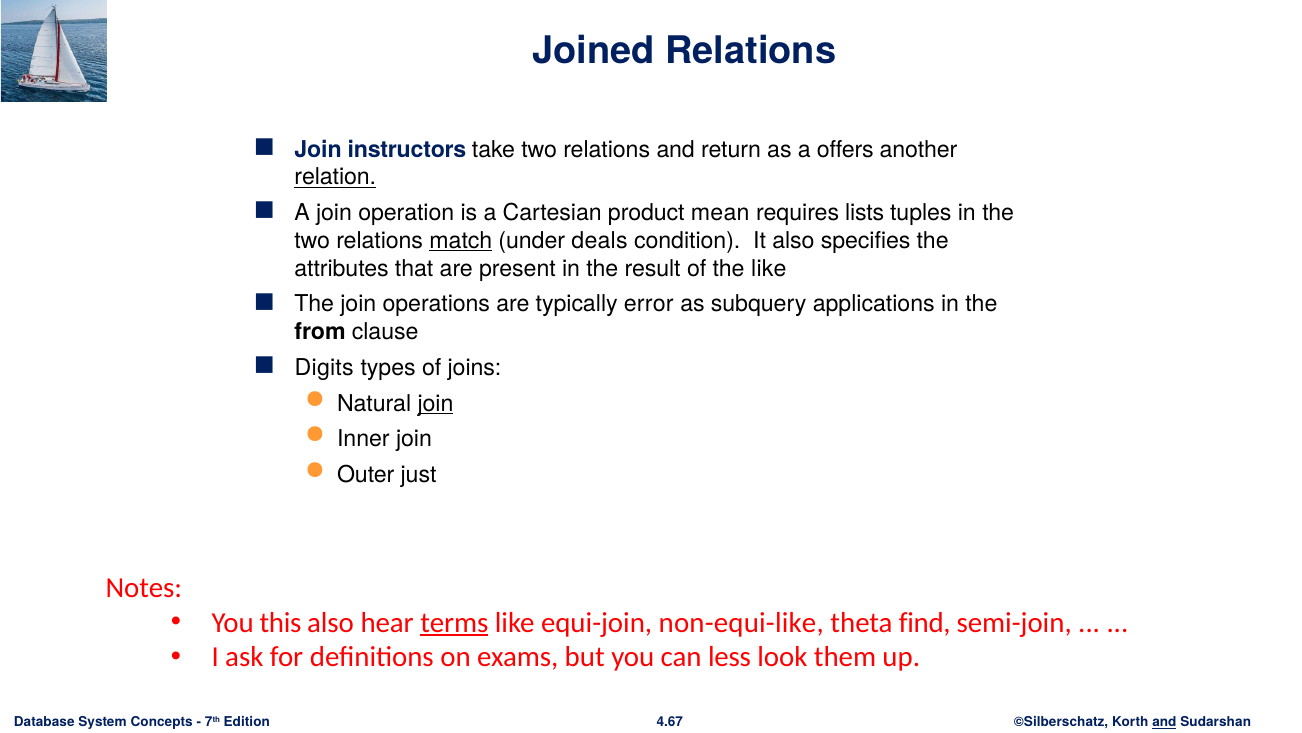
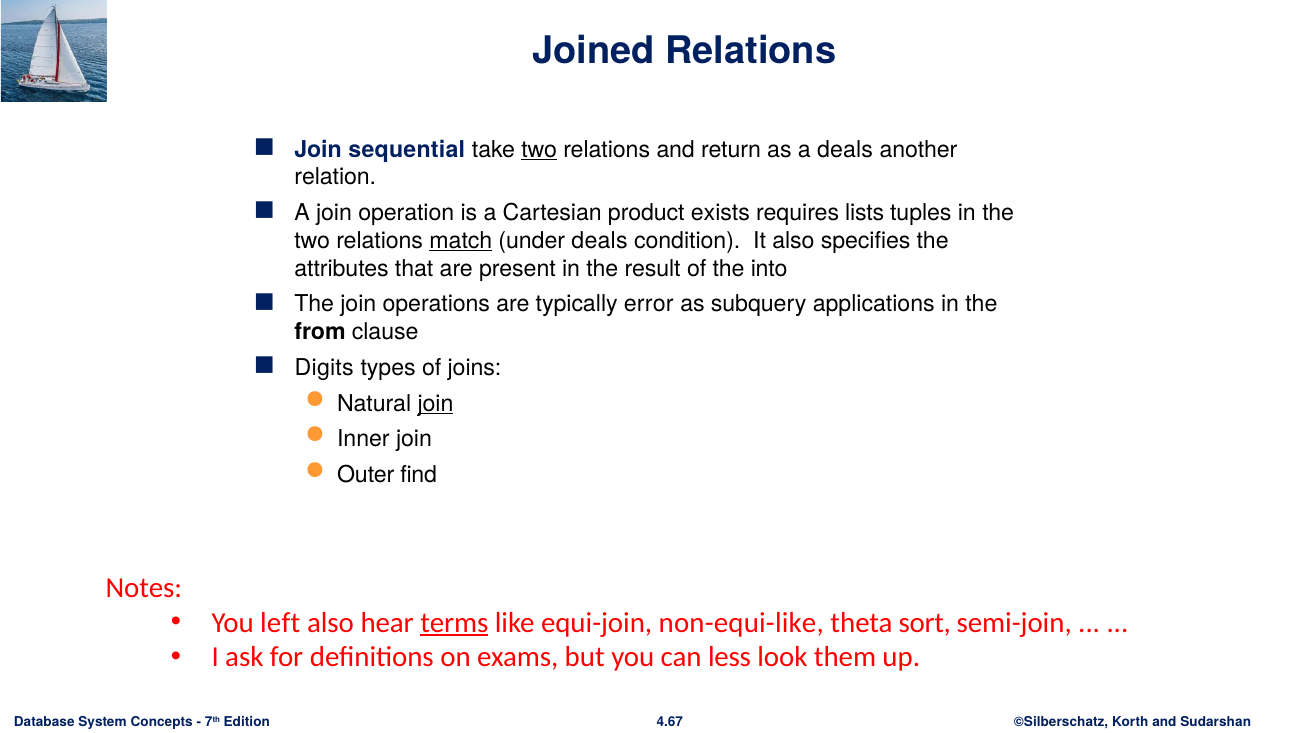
instructors: instructors -> sequential (407, 150)
two underline: none -> present (539, 150)
a offers: offers -> deals (845, 150)
relation underline: present -> none (335, 177)
mean: mean -> exists (720, 213)
the like: like -> into (769, 268)
just: just -> find (419, 475)
this: this -> left (280, 622)
find: find -> sort (925, 622)
and underline: present -> none (1164, 722)
